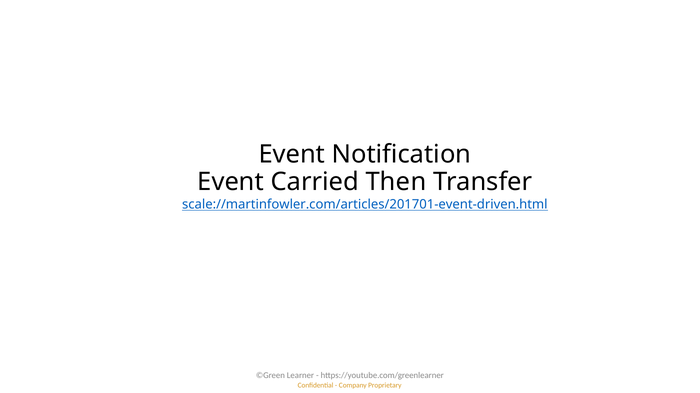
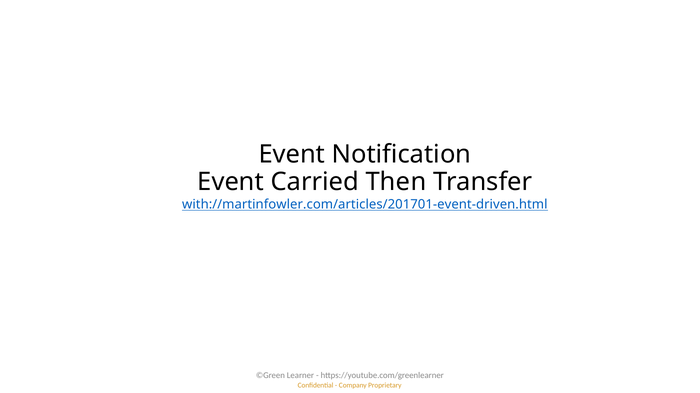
scale://martinfowler.com/articles/201701-event-driven.html: scale://martinfowler.com/articles/201701-event-driven.html -> with://martinfowler.com/articles/201701-event-driven.html (365, 205)
